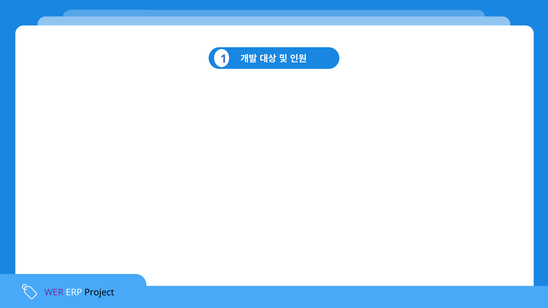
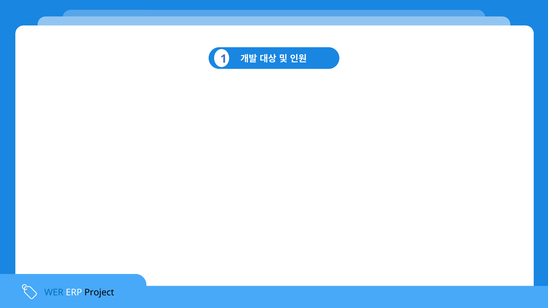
WER colour: purple -> blue (54, 293)
